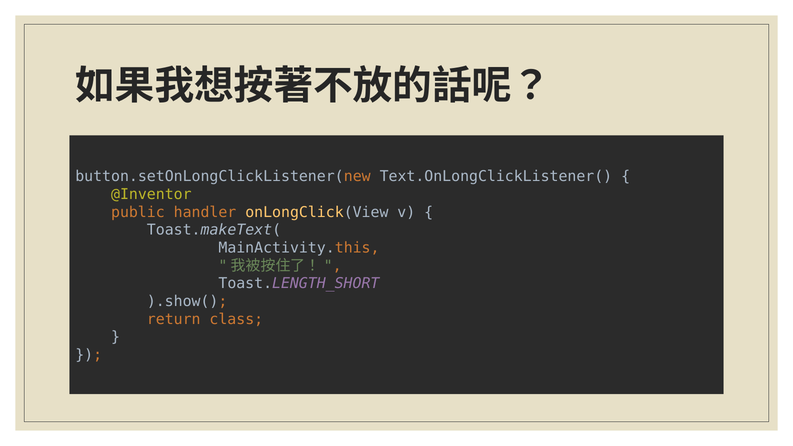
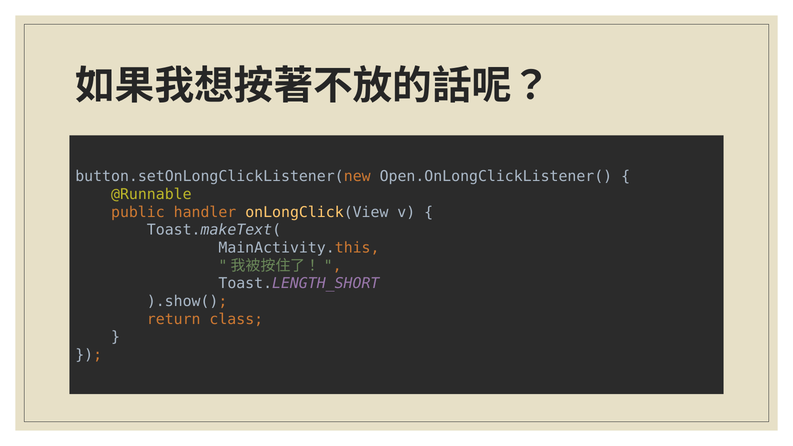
Text.OnLongClickListener(: Text.OnLongClickListener( -> Open.OnLongClickListener( (496, 176)
@Inventor: @Inventor -> @Runnable (151, 194)
